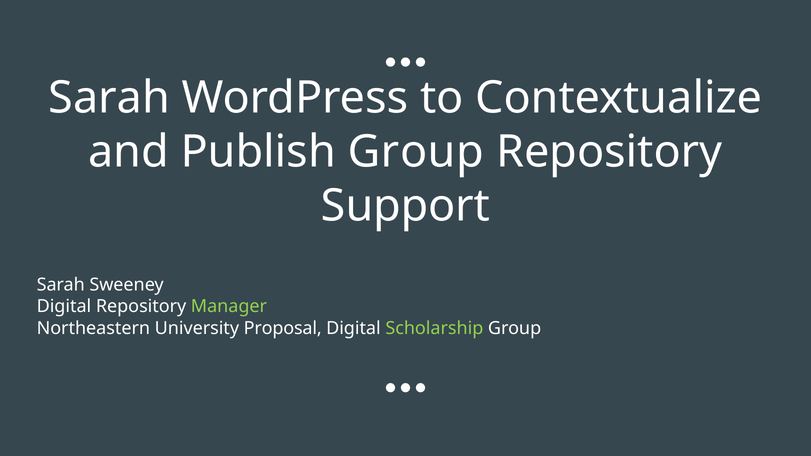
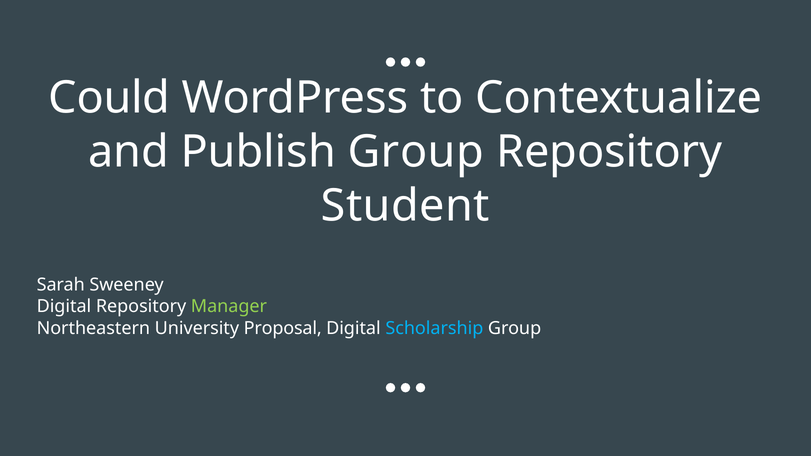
Sarah: Sarah -> Could (109, 98)
Support: Support -> Student (405, 206)
Scholarship colour: light green -> light blue (434, 328)
